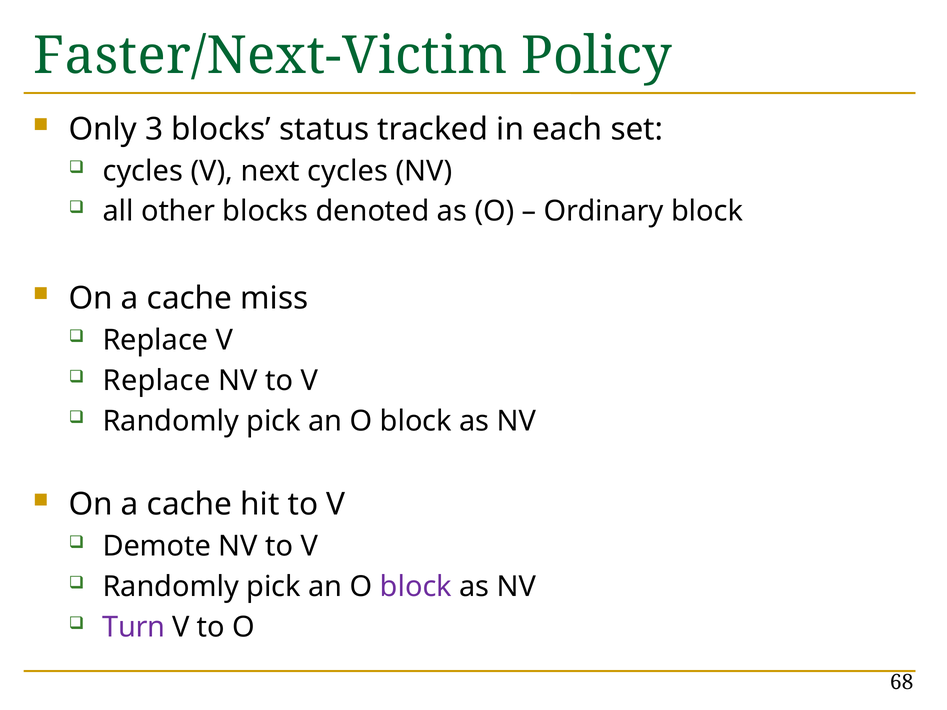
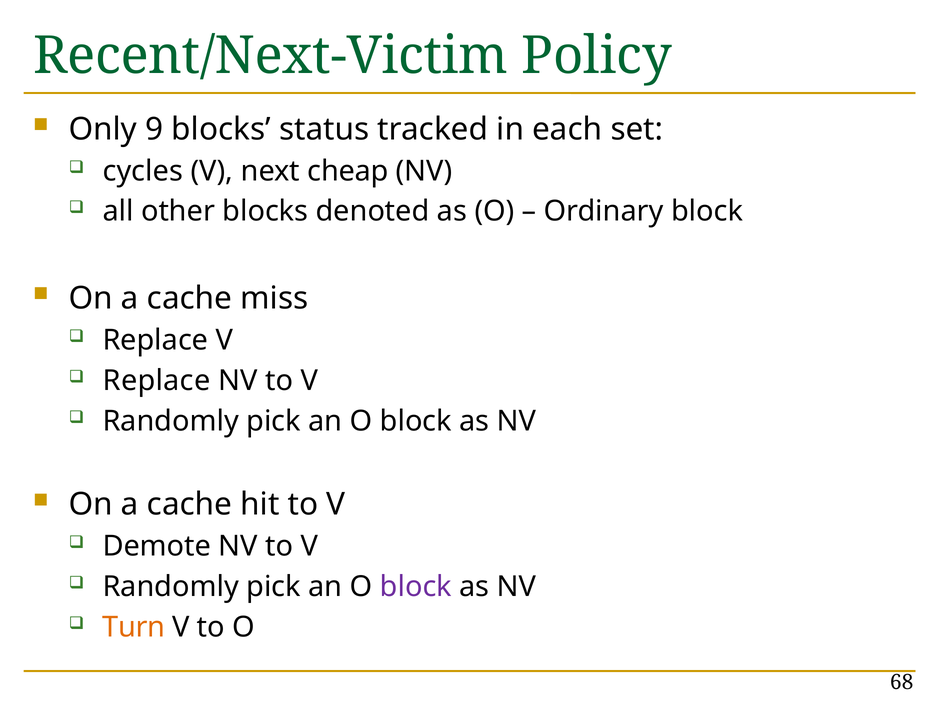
Faster/Next-Victim: Faster/Next-Victim -> Recent/Next-Victim (271, 56)
3: 3 -> 9 (154, 129)
next cycles: cycles -> cheap (348, 171)
Turn colour: purple -> orange (134, 627)
